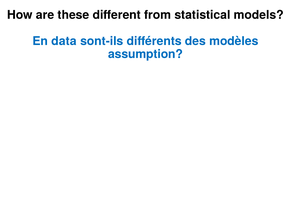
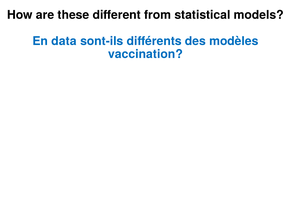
assumption: assumption -> vaccination (145, 54)
